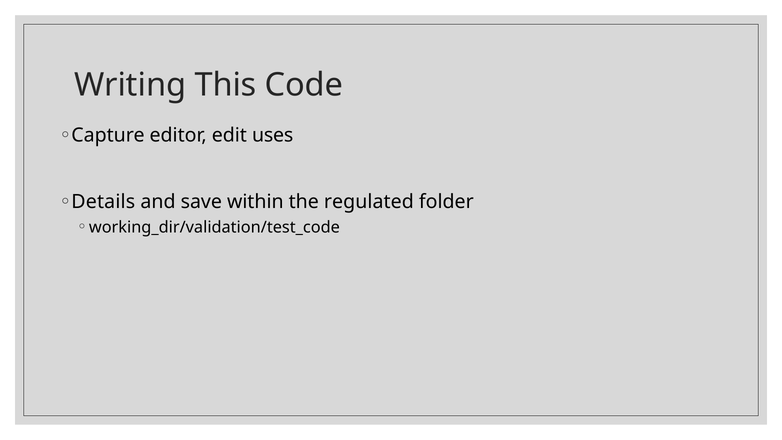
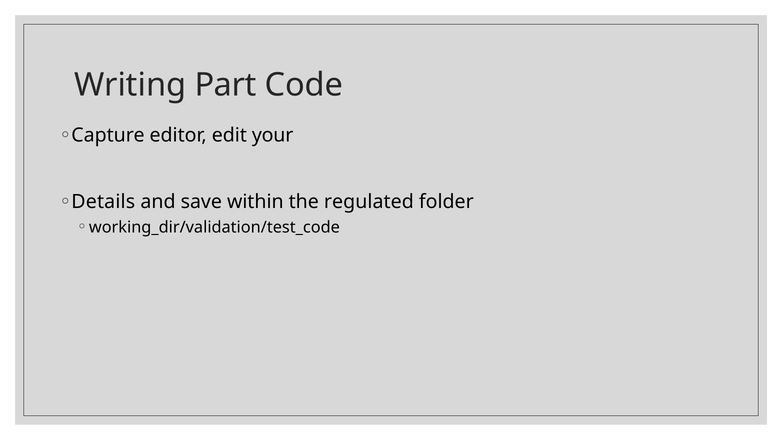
This: This -> Part (226, 85)
uses: uses -> your (273, 135)
